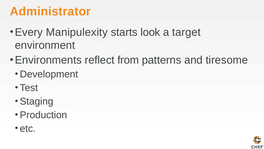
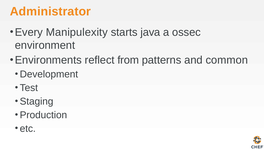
look: look -> java (150, 32)
target: target -> ossec (186, 32)
tiresome: tiresome -> common (227, 60)
